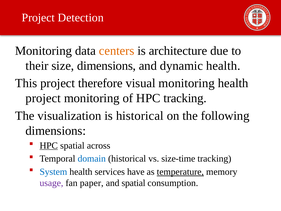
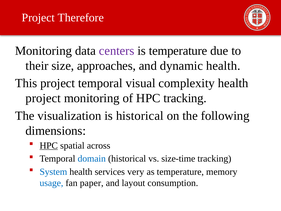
Detection: Detection -> Therefore (81, 18)
centers colour: orange -> purple (117, 51)
is architecture: architecture -> temperature (178, 51)
size dimensions: dimensions -> approaches (106, 66)
project therefore: therefore -> temporal (100, 83)
visual monitoring: monitoring -> complexity (187, 83)
have: have -> very (136, 172)
temperature underline: present -> none (180, 172)
usage colour: purple -> blue (51, 183)
and spatial: spatial -> layout (133, 183)
